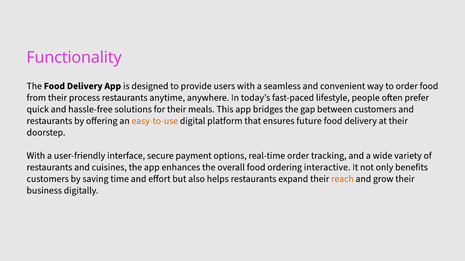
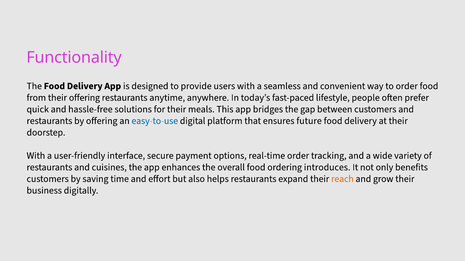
their process: process -> offering (84, 98)
easy-to-use colour: orange -> blue (155, 121)
interactive: interactive -> introduces (327, 168)
